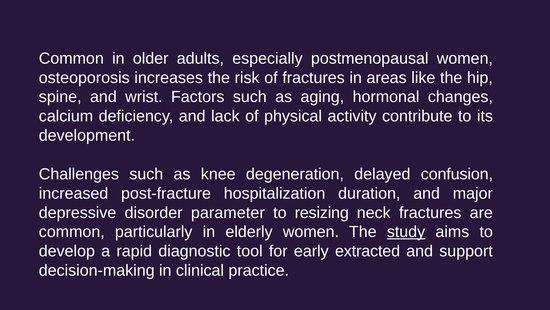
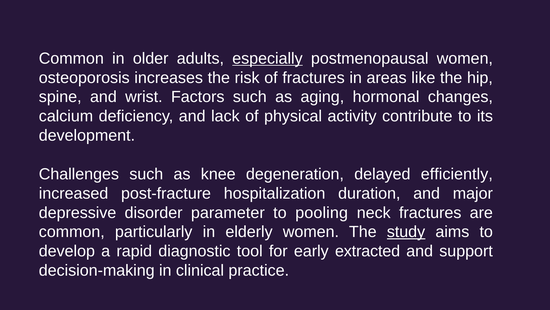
especially underline: none -> present (267, 58)
confusion: confusion -> efficiently (457, 174)
resizing: resizing -> pooling (322, 212)
